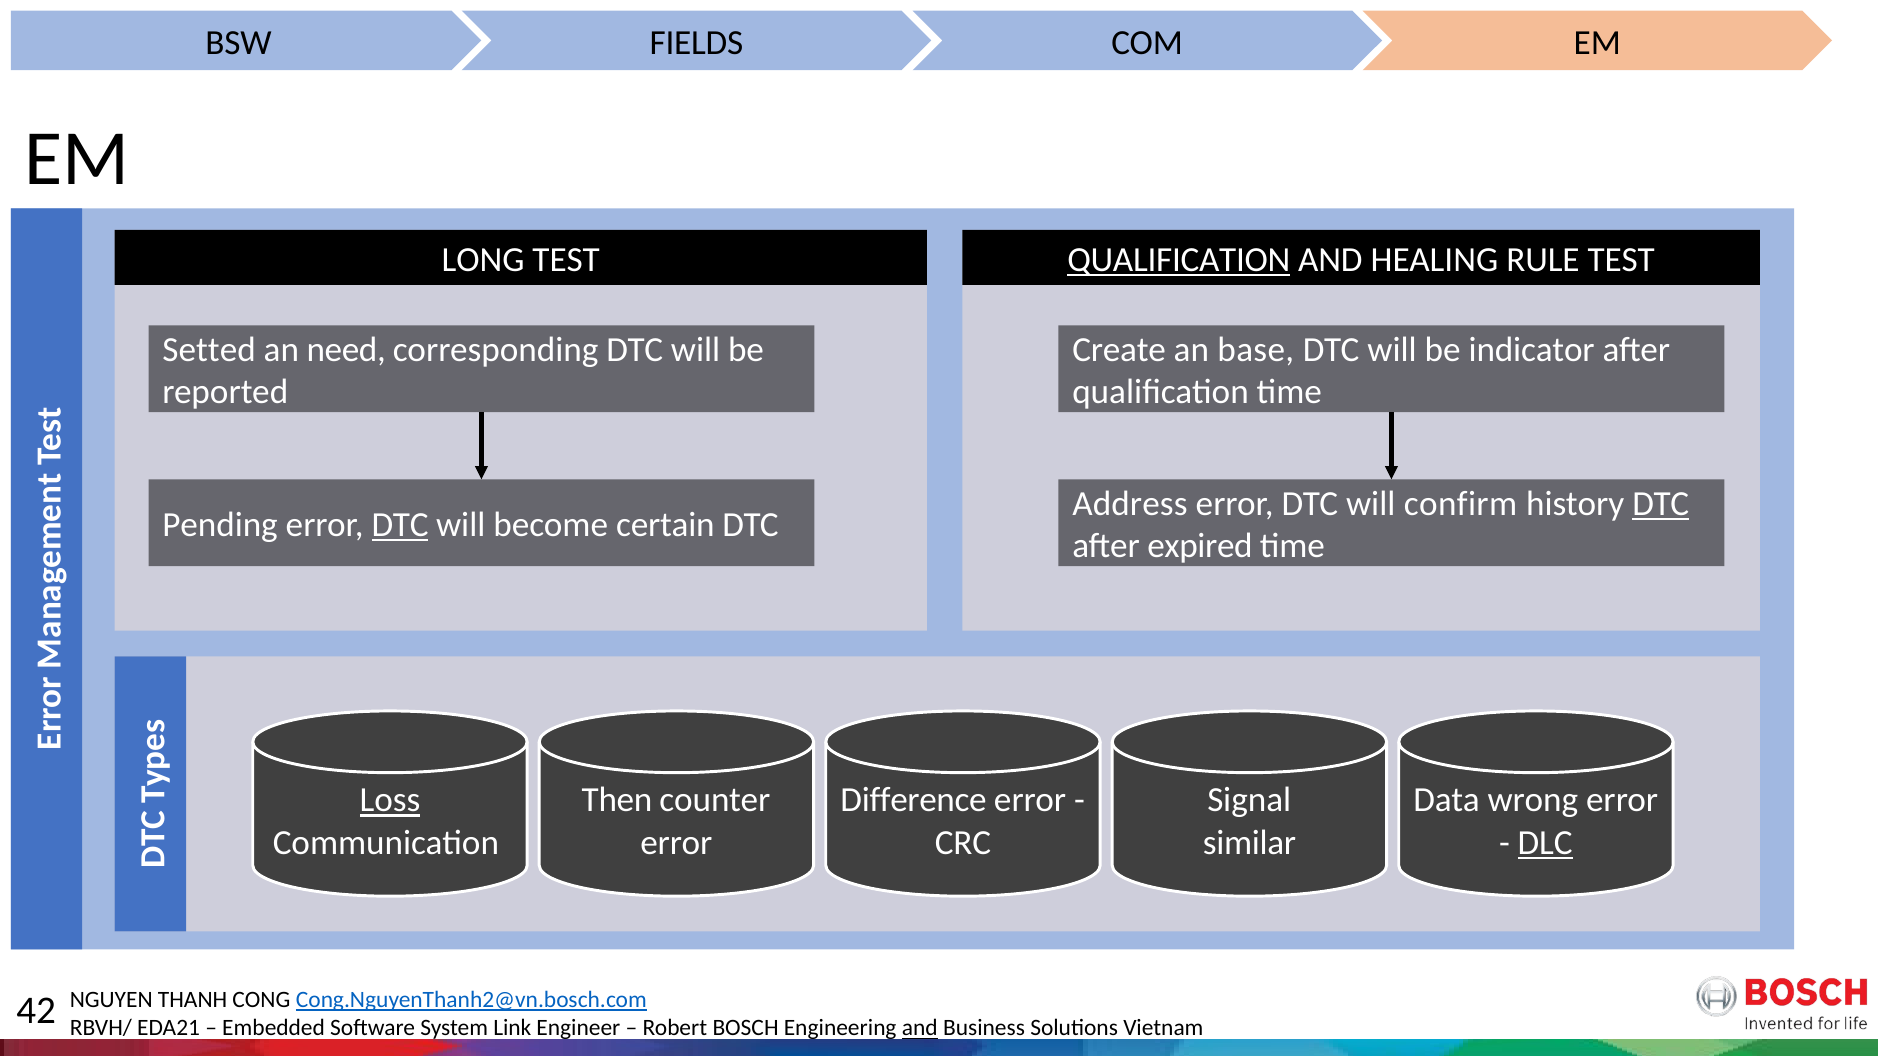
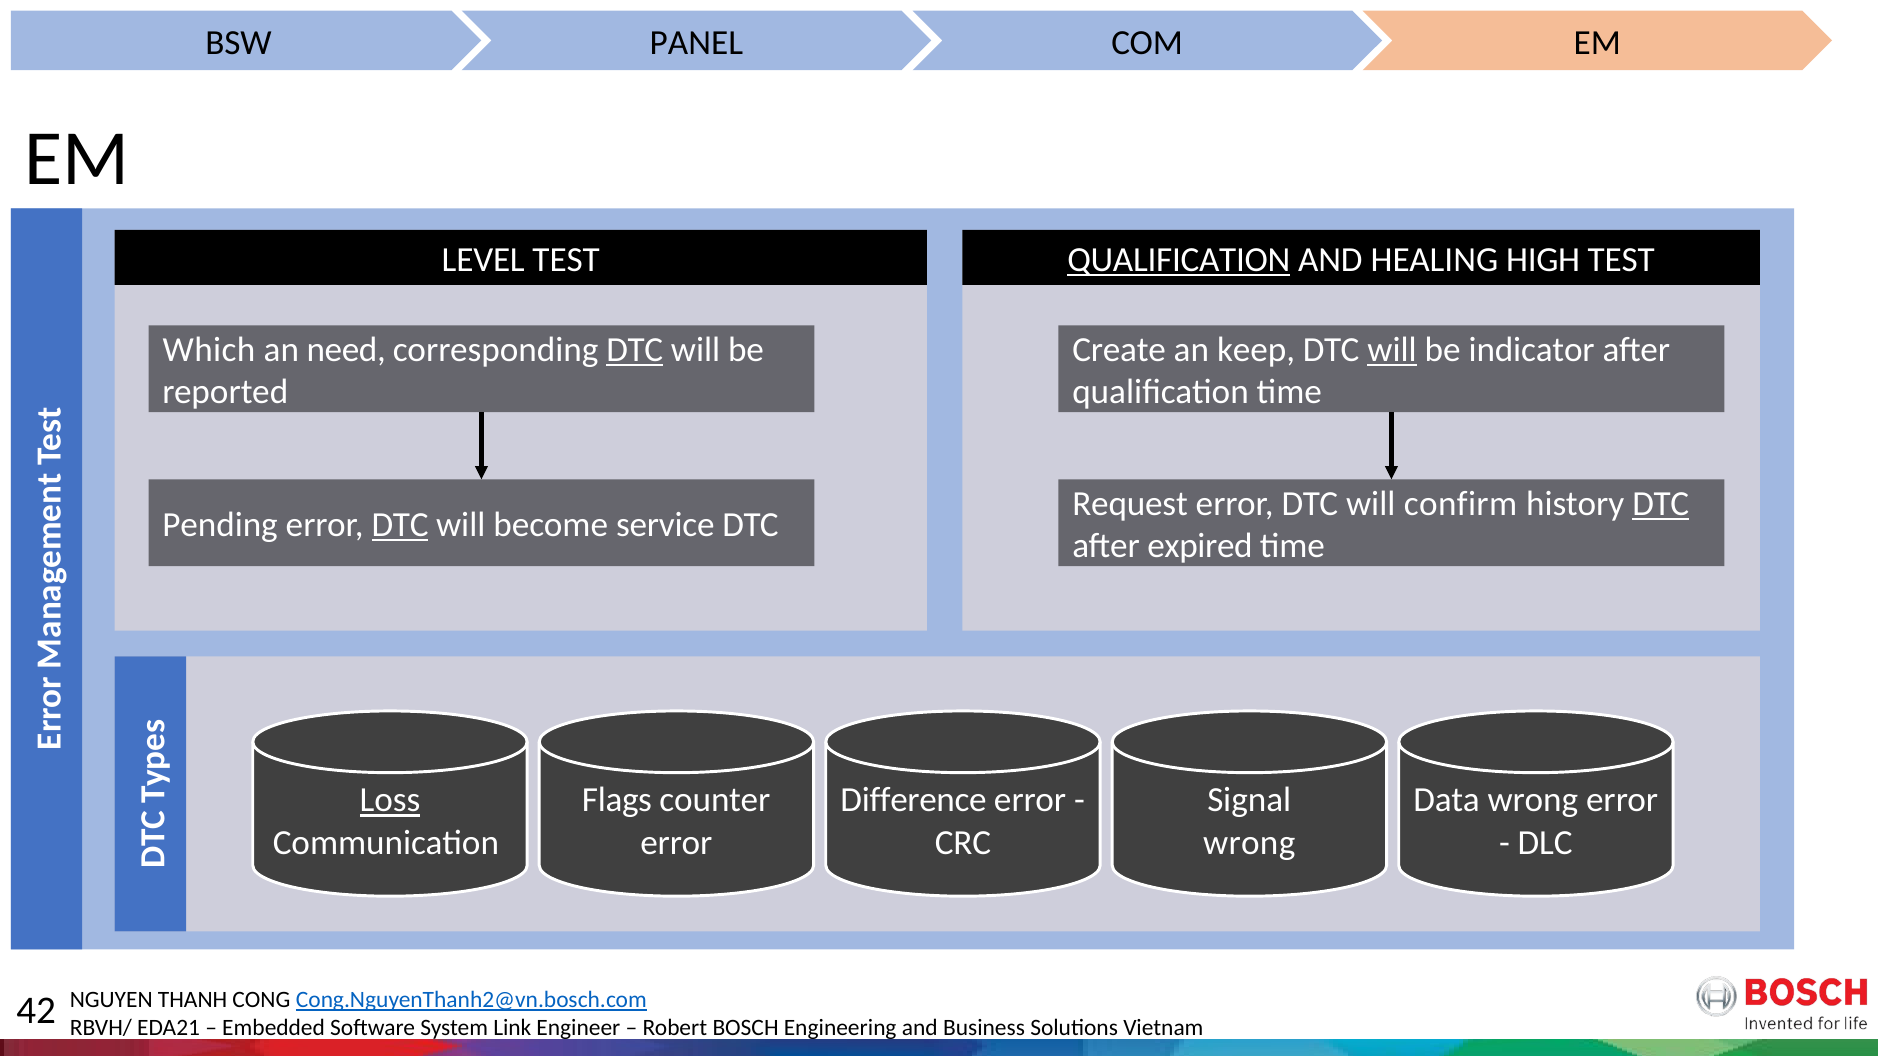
FIELDS: FIELDS -> PANEL (696, 43)
LONG: LONG -> LEVEL (483, 260)
RULE: RULE -> HIGH (1543, 260)
Setted: Setted -> Which (209, 350)
DTC underline: none -> present (635, 350)
base: base -> keep (1256, 350)
will underline: none -> present (1392, 350)
Address: Address -> Request (1130, 504)
certain: certain -> service (665, 525)
Then: Then -> Flags (617, 801)
similar: similar -> wrong (1249, 843)
DLC underline: present -> none (1545, 843)
and underline: present -> none (920, 1029)
